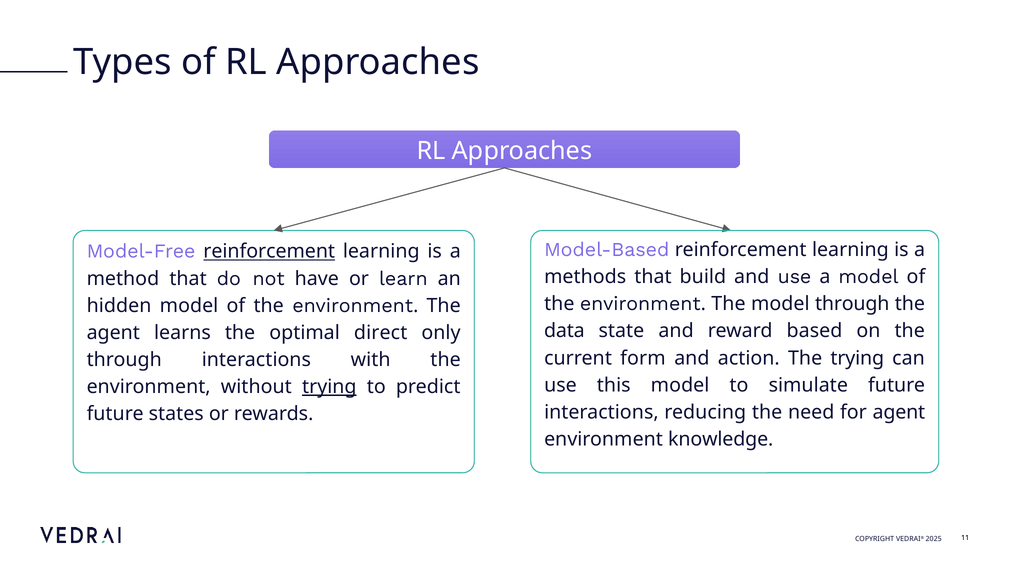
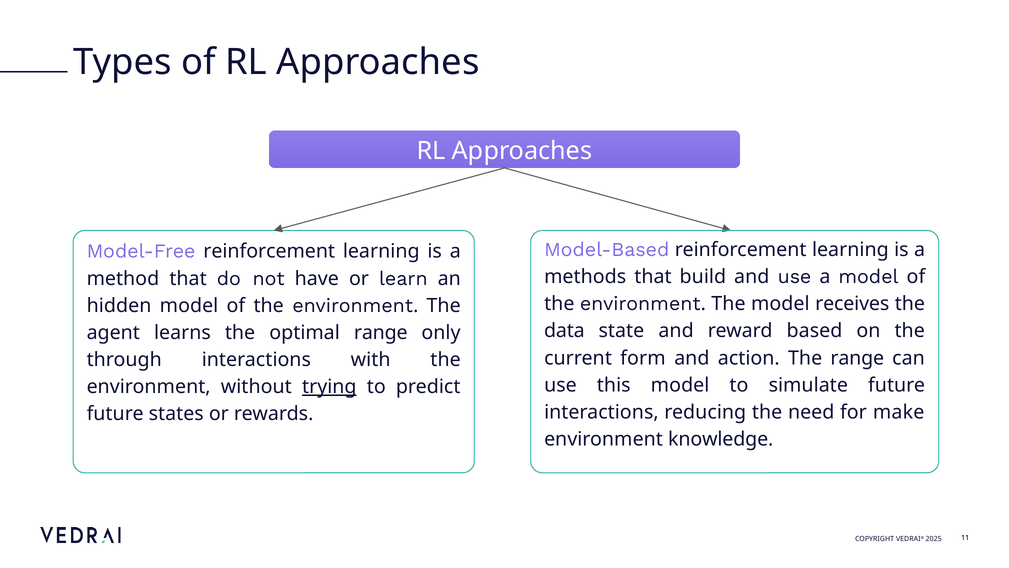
reinforcement underline: present -> none (269, 251)
model through: through -> receives (852, 304)
optimal direct: direct -> range (381, 332)
The trying: trying -> range (857, 358)
for agent: agent -> make (899, 412)
